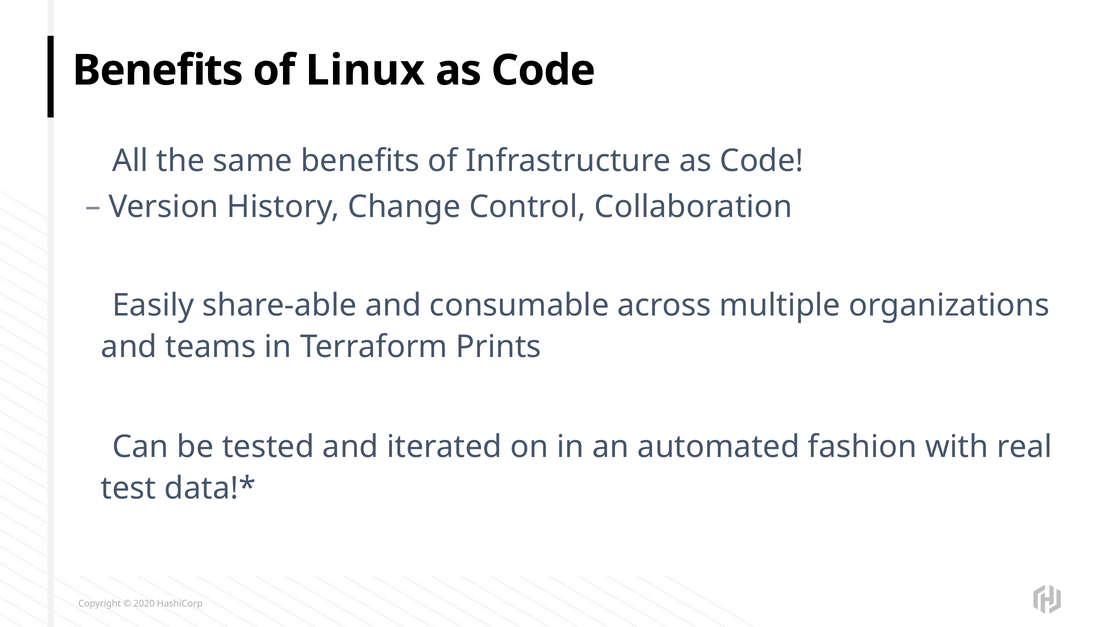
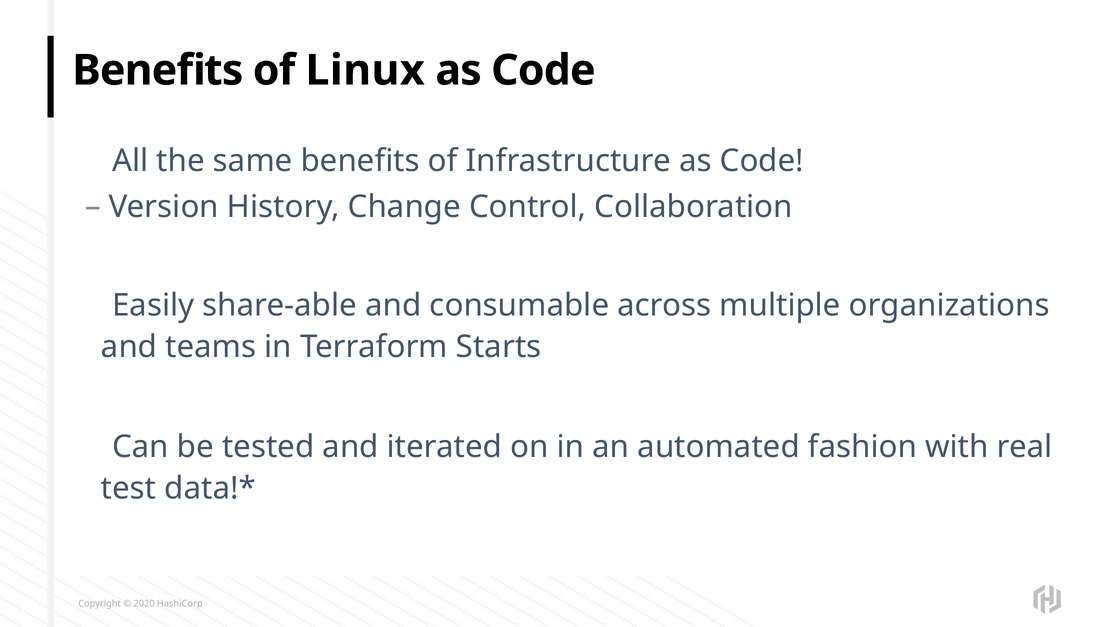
Prints: Prints -> Starts (499, 347)
